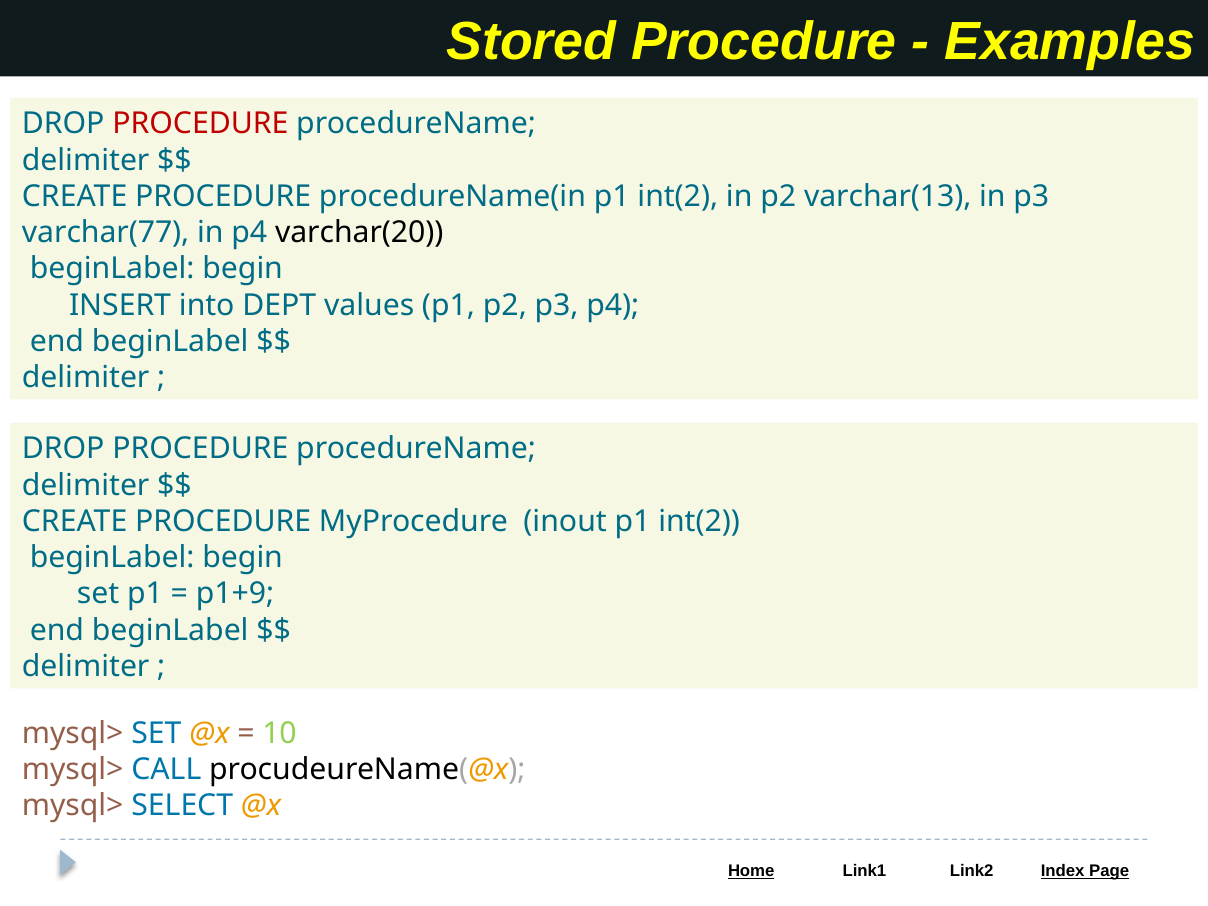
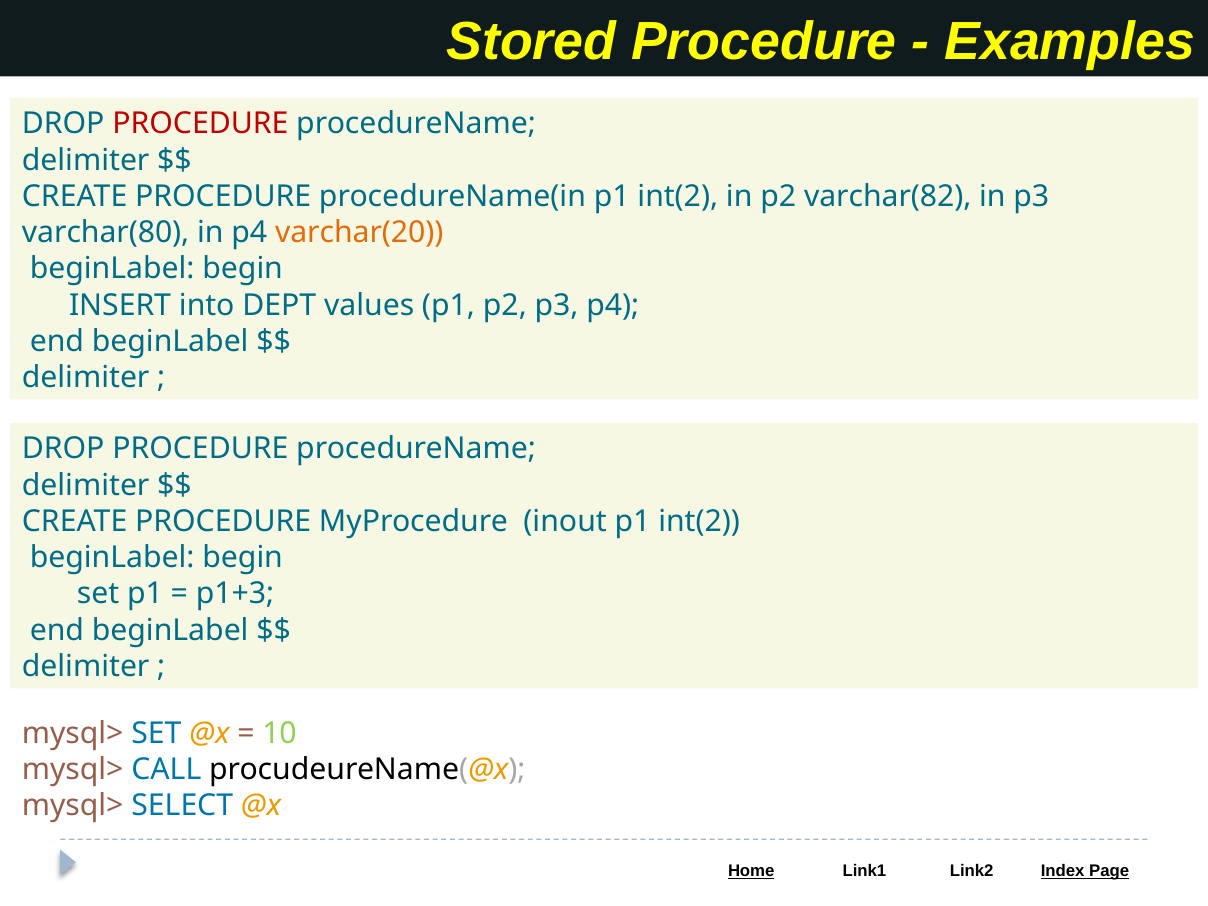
varchar(13: varchar(13 -> varchar(82 (888, 196)
varchar(77: varchar(77 -> varchar(80 (106, 233)
varchar(20 colour: black -> orange (359, 233)
p1+9: p1+9 -> p1+3 (235, 594)
